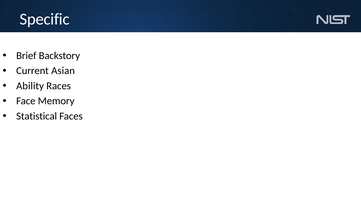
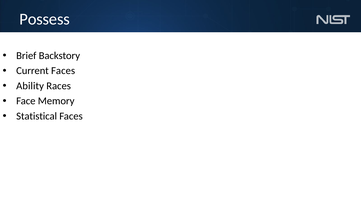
Specific: Specific -> Possess (45, 19)
Current Asian: Asian -> Faces (63, 71)
